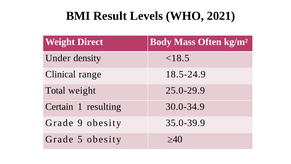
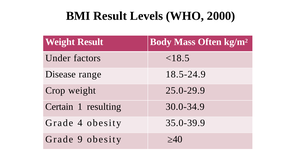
2021: 2021 -> 2000 (221, 16)
Weight Direct: Direct -> Result (90, 42)
density: density -> factors (87, 58)
Clinical: Clinical -> Disease (60, 74)
Total: Total -> Crop (55, 90)
9: 9 -> 4 (80, 123)
5: 5 -> 9 (80, 139)
